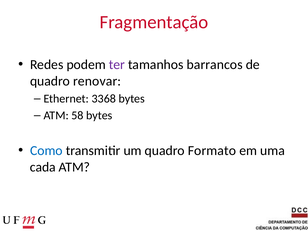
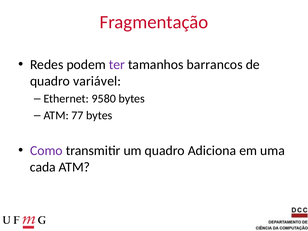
renovar: renovar -> variável (97, 81)
3368: 3368 -> 9580 (104, 99)
58: 58 -> 77 (77, 116)
Como colour: blue -> purple (46, 151)
Formato: Formato -> Adiciona (212, 151)
